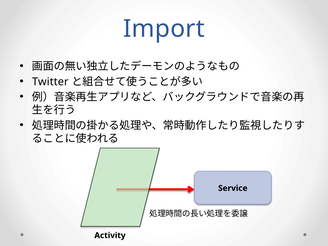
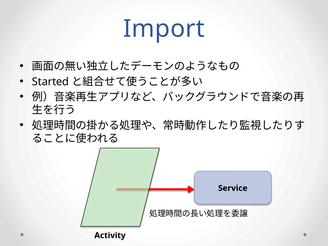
Twitter: Twitter -> Started (50, 82)
